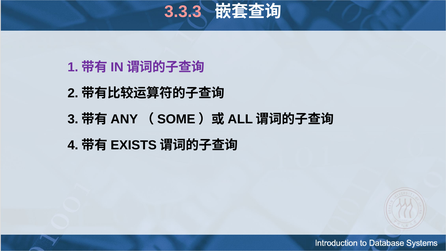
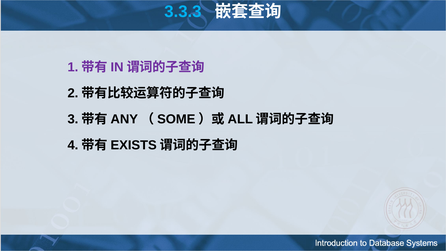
3.3.3 colour: pink -> light blue (183, 12)
